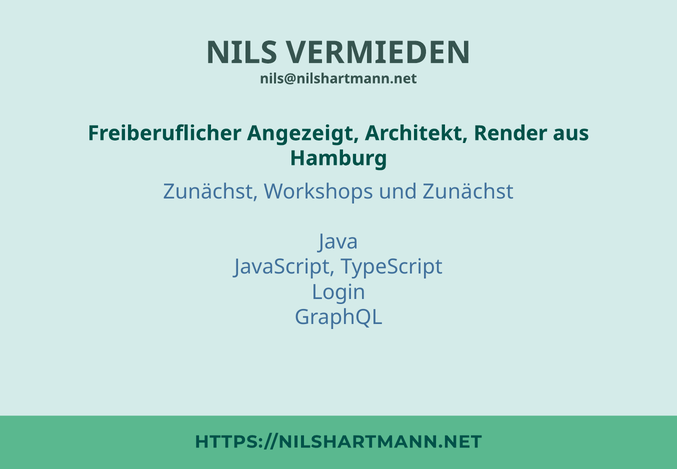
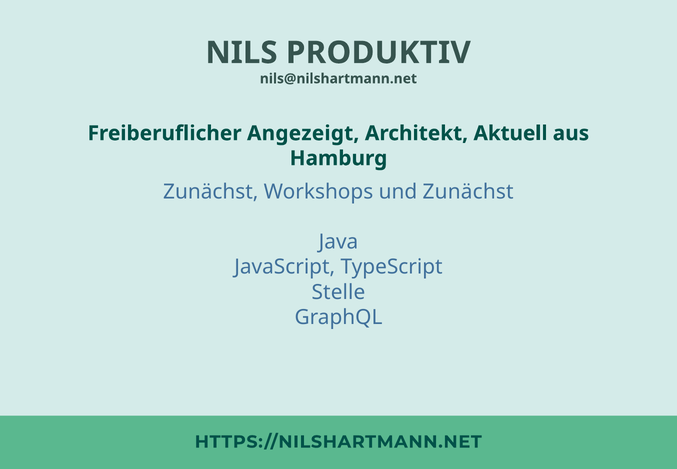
VERMIEDEN: VERMIEDEN -> PRODUKTIV (378, 53)
Render: Render -> Aktuell (510, 133)
Login: Login -> Stelle (338, 292)
